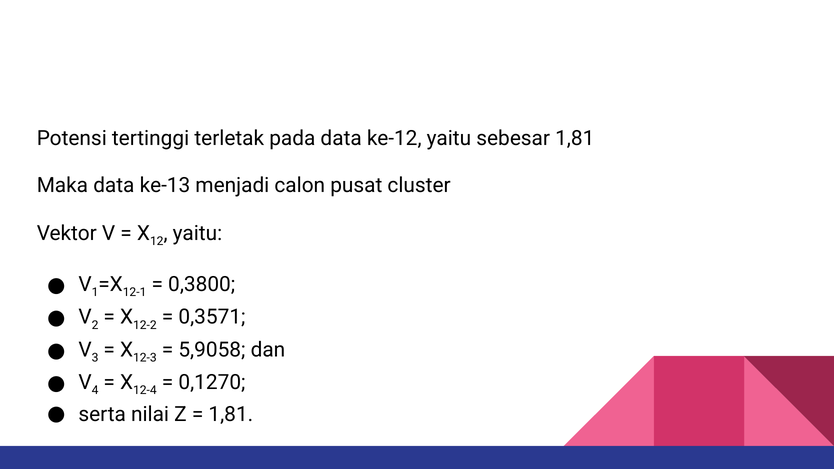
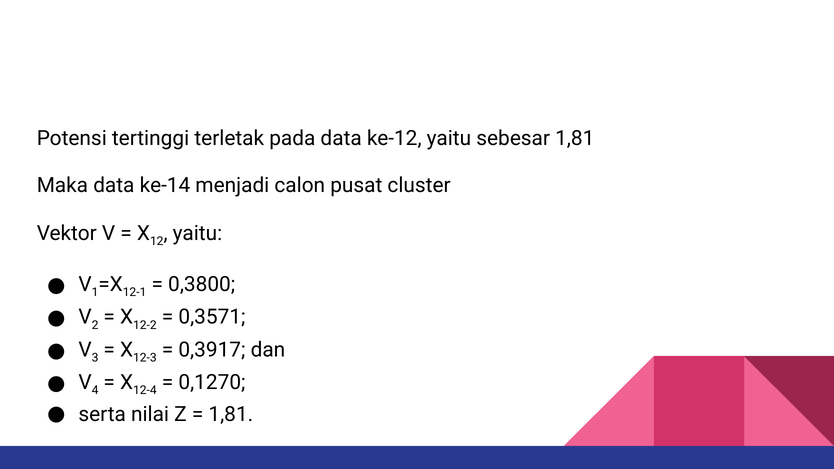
ke-13: ke-13 -> ke-14 (165, 185)
5,9058: 5,9058 -> 0,3917 (212, 350)
